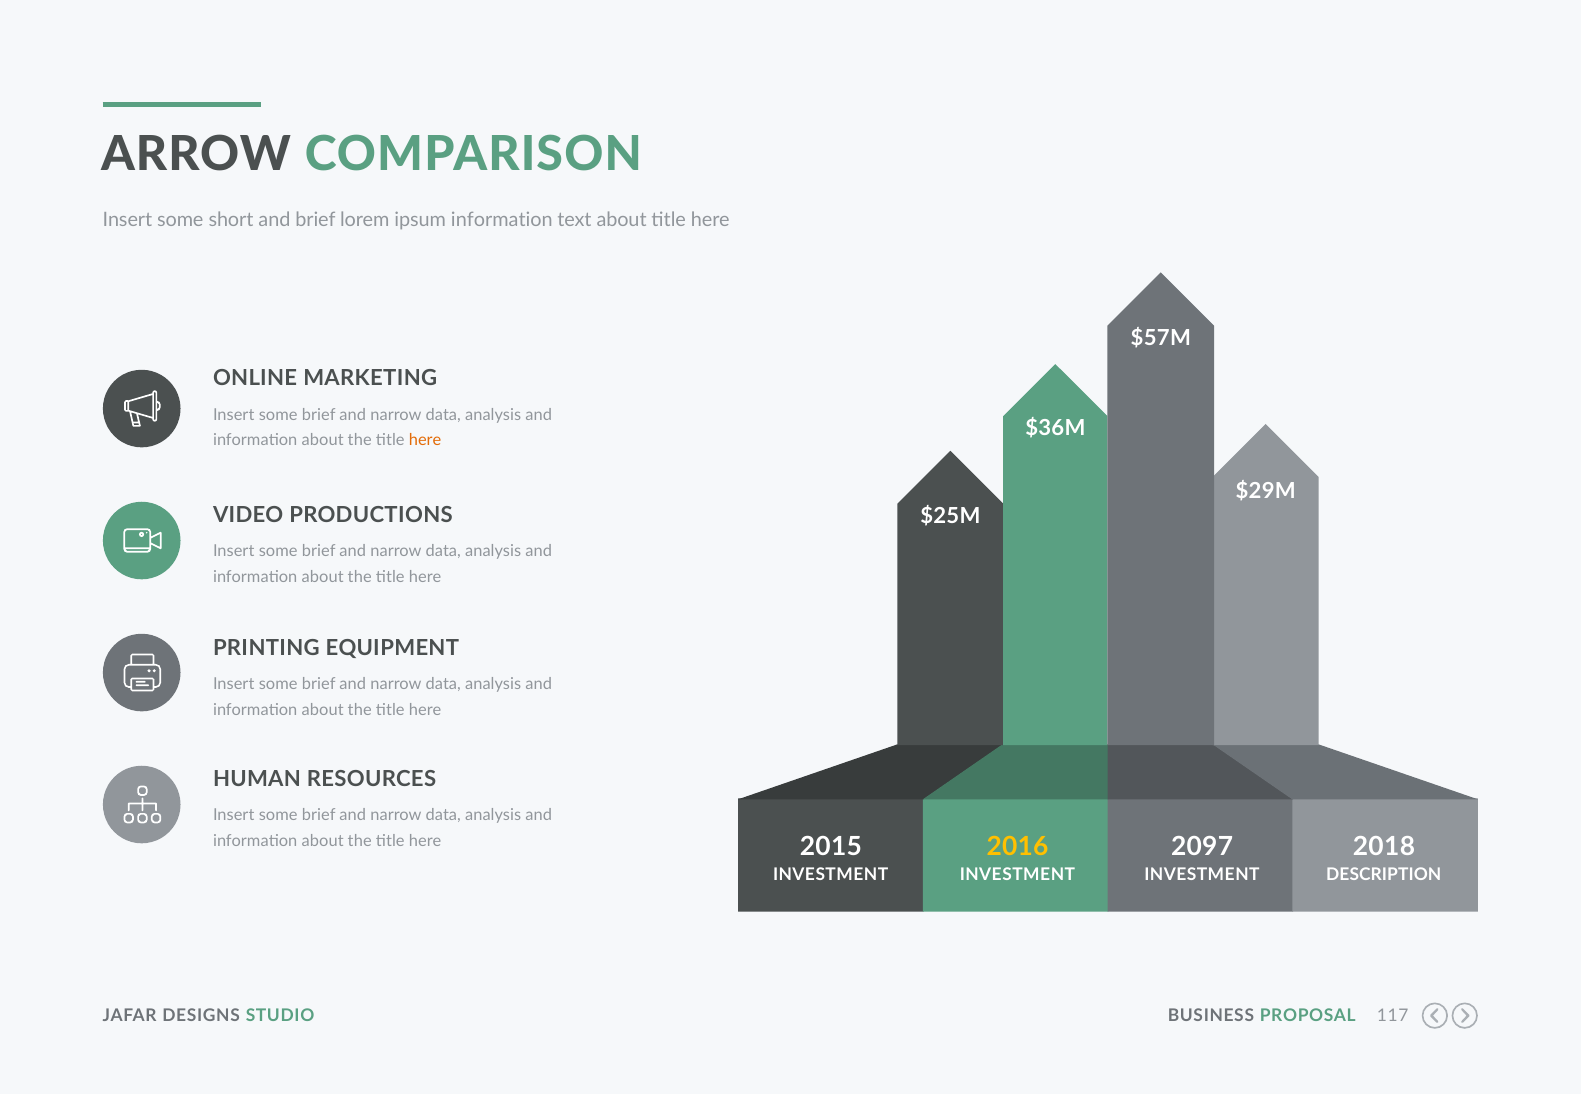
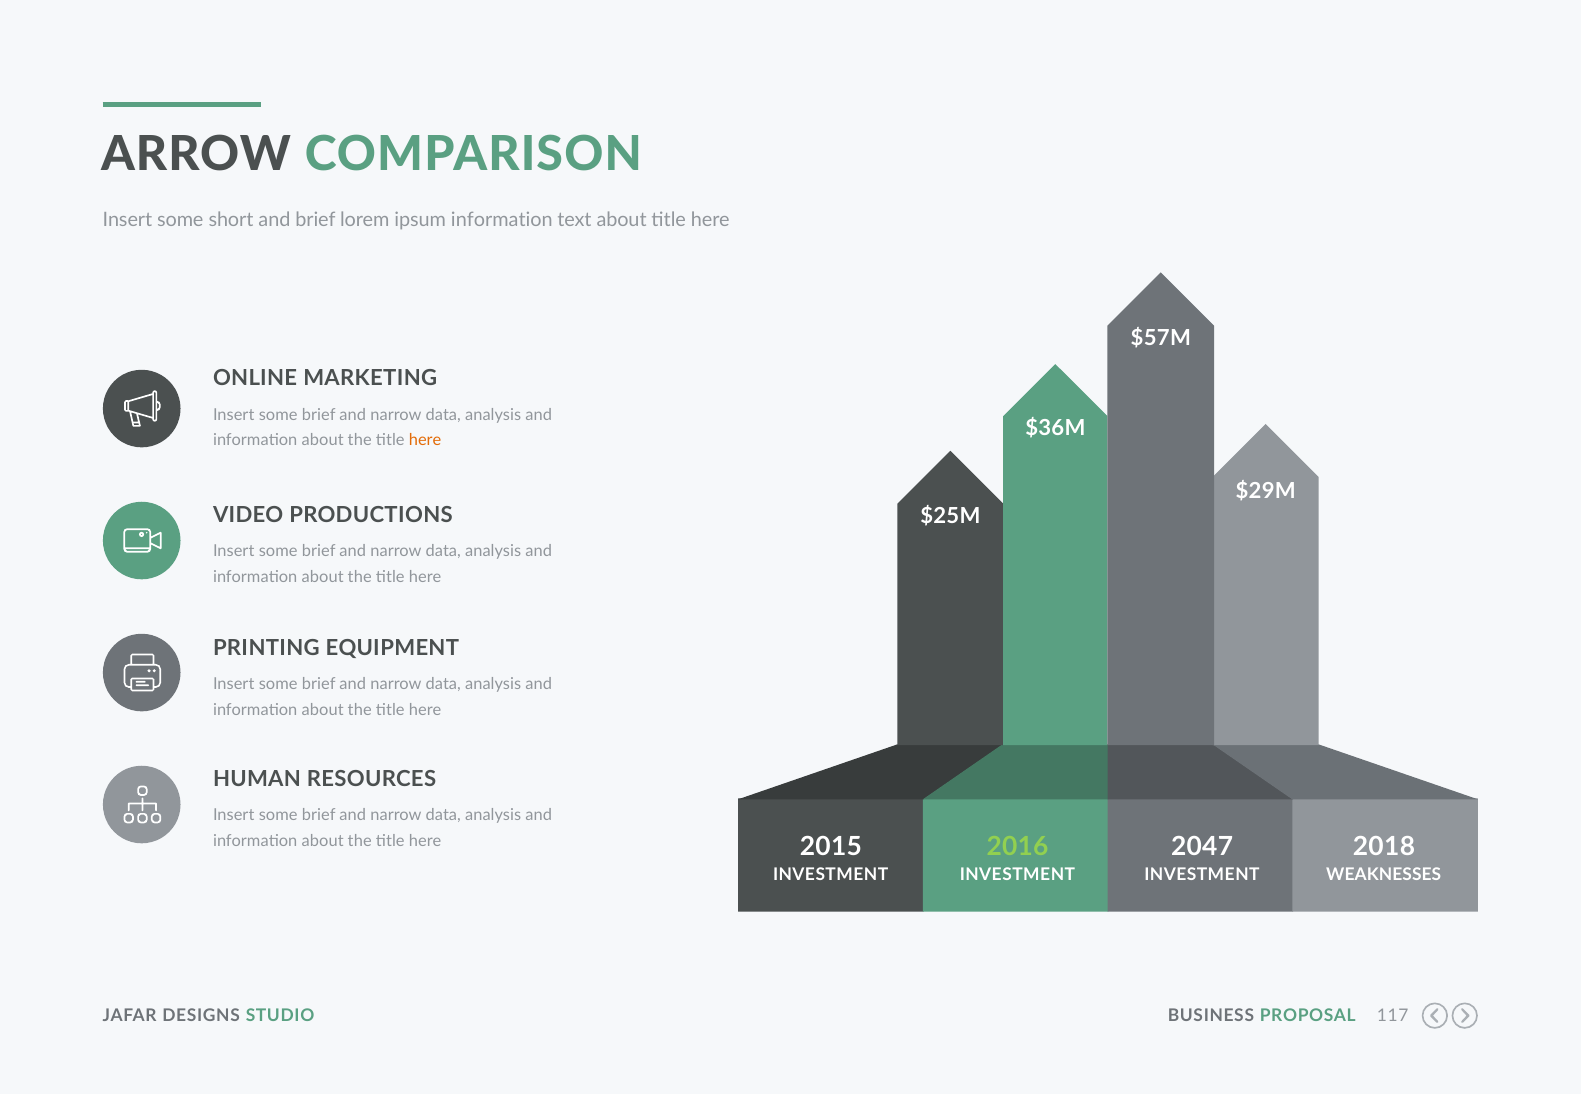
2016 colour: yellow -> light green (1018, 847)
2097: 2097 -> 2047 (1202, 847)
DESCRIPTION: DESCRIPTION -> WEAKNESSES (1384, 875)
